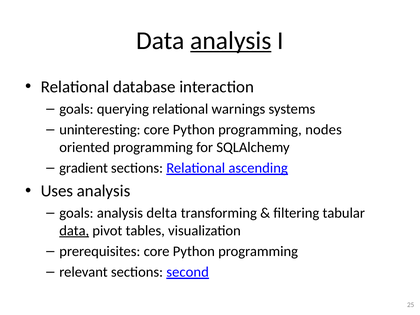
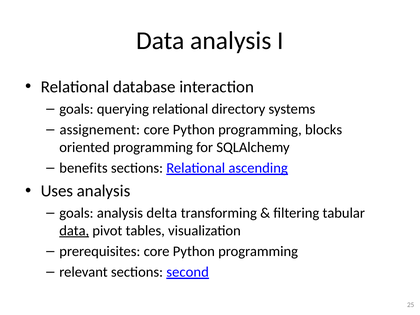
analysis underline: present -> none (231, 41)
warnings: warnings -> directory (238, 109)
uninteresting: uninteresting -> assignement (100, 130)
nodes: nodes -> blocks (324, 130)
gradient: gradient -> benefits (83, 168)
